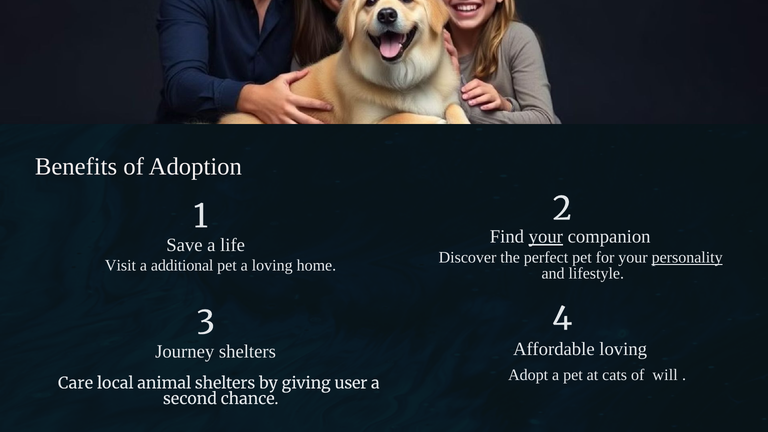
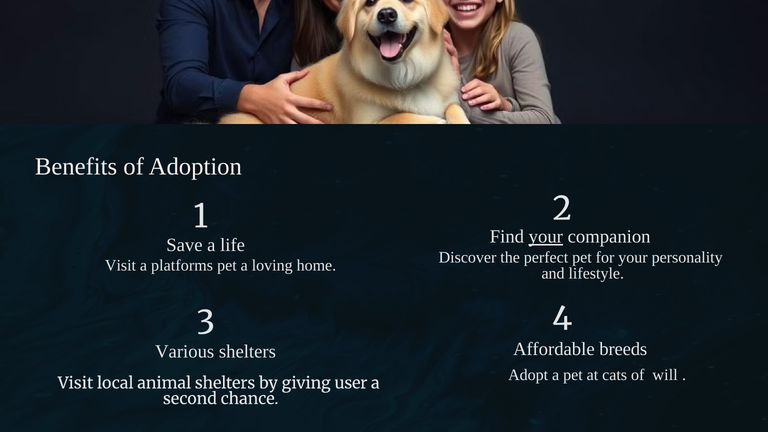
personality underline: present -> none (687, 258)
additional: additional -> platforms (182, 265)
Affordable loving: loving -> breeds (623, 349)
Journey: Journey -> Various (185, 351)
Care: Care -> Visit (76, 383)
